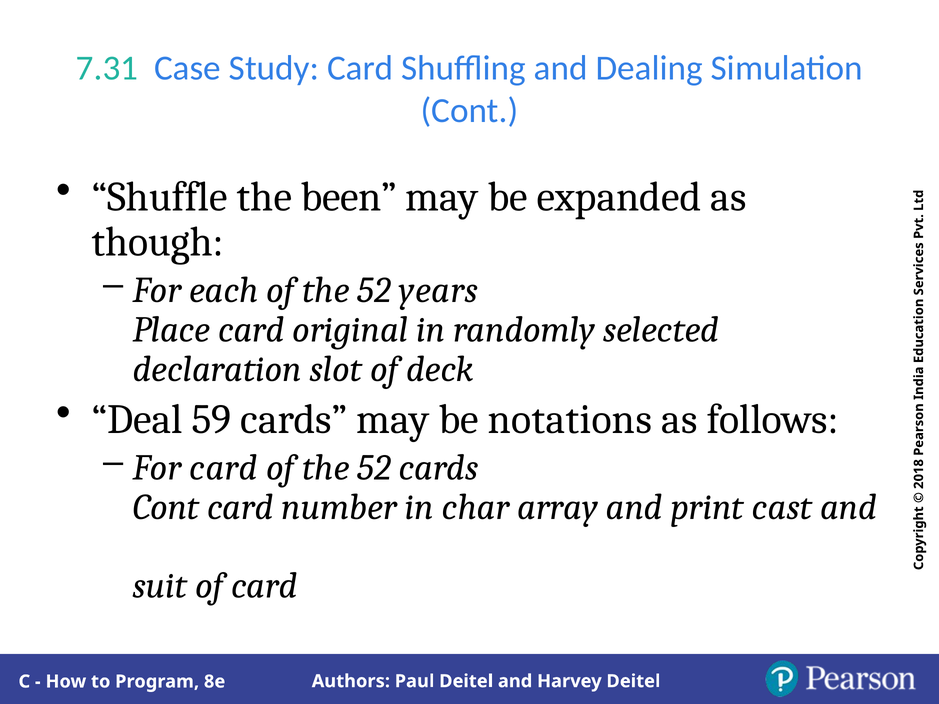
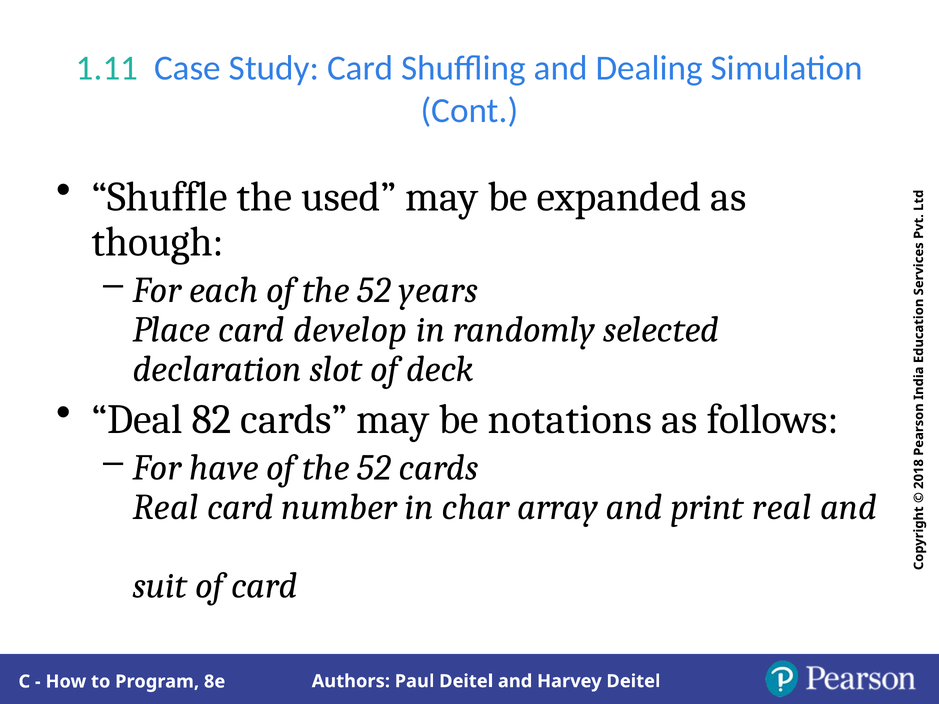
7.31: 7.31 -> 1.11 (107, 68)
been: been -> used (349, 197)
original: original -> develop (350, 330)
59: 59 -> 82 (212, 420)
For card: card -> have (224, 468)
Cont: Cont -> Real (166, 507)
print cast: cast -> real (782, 507)
